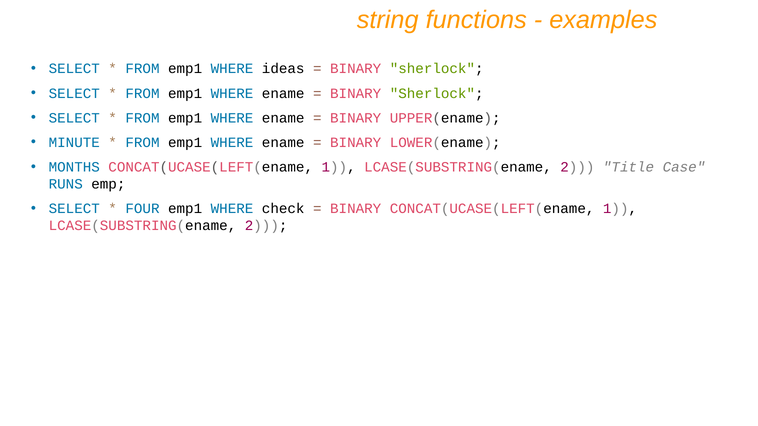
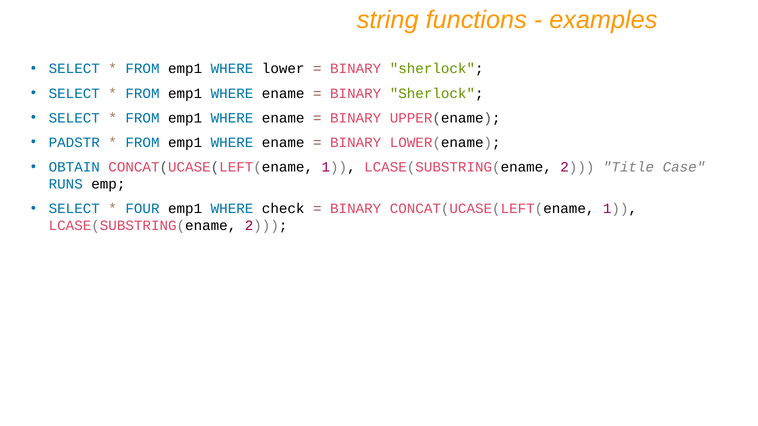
ideas: ideas -> lower (283, 69)
MINUTE: MINUTE -> PADSTR (74, 143)
MONTHS: MONTHS -> OBTAIN (74, 167)
